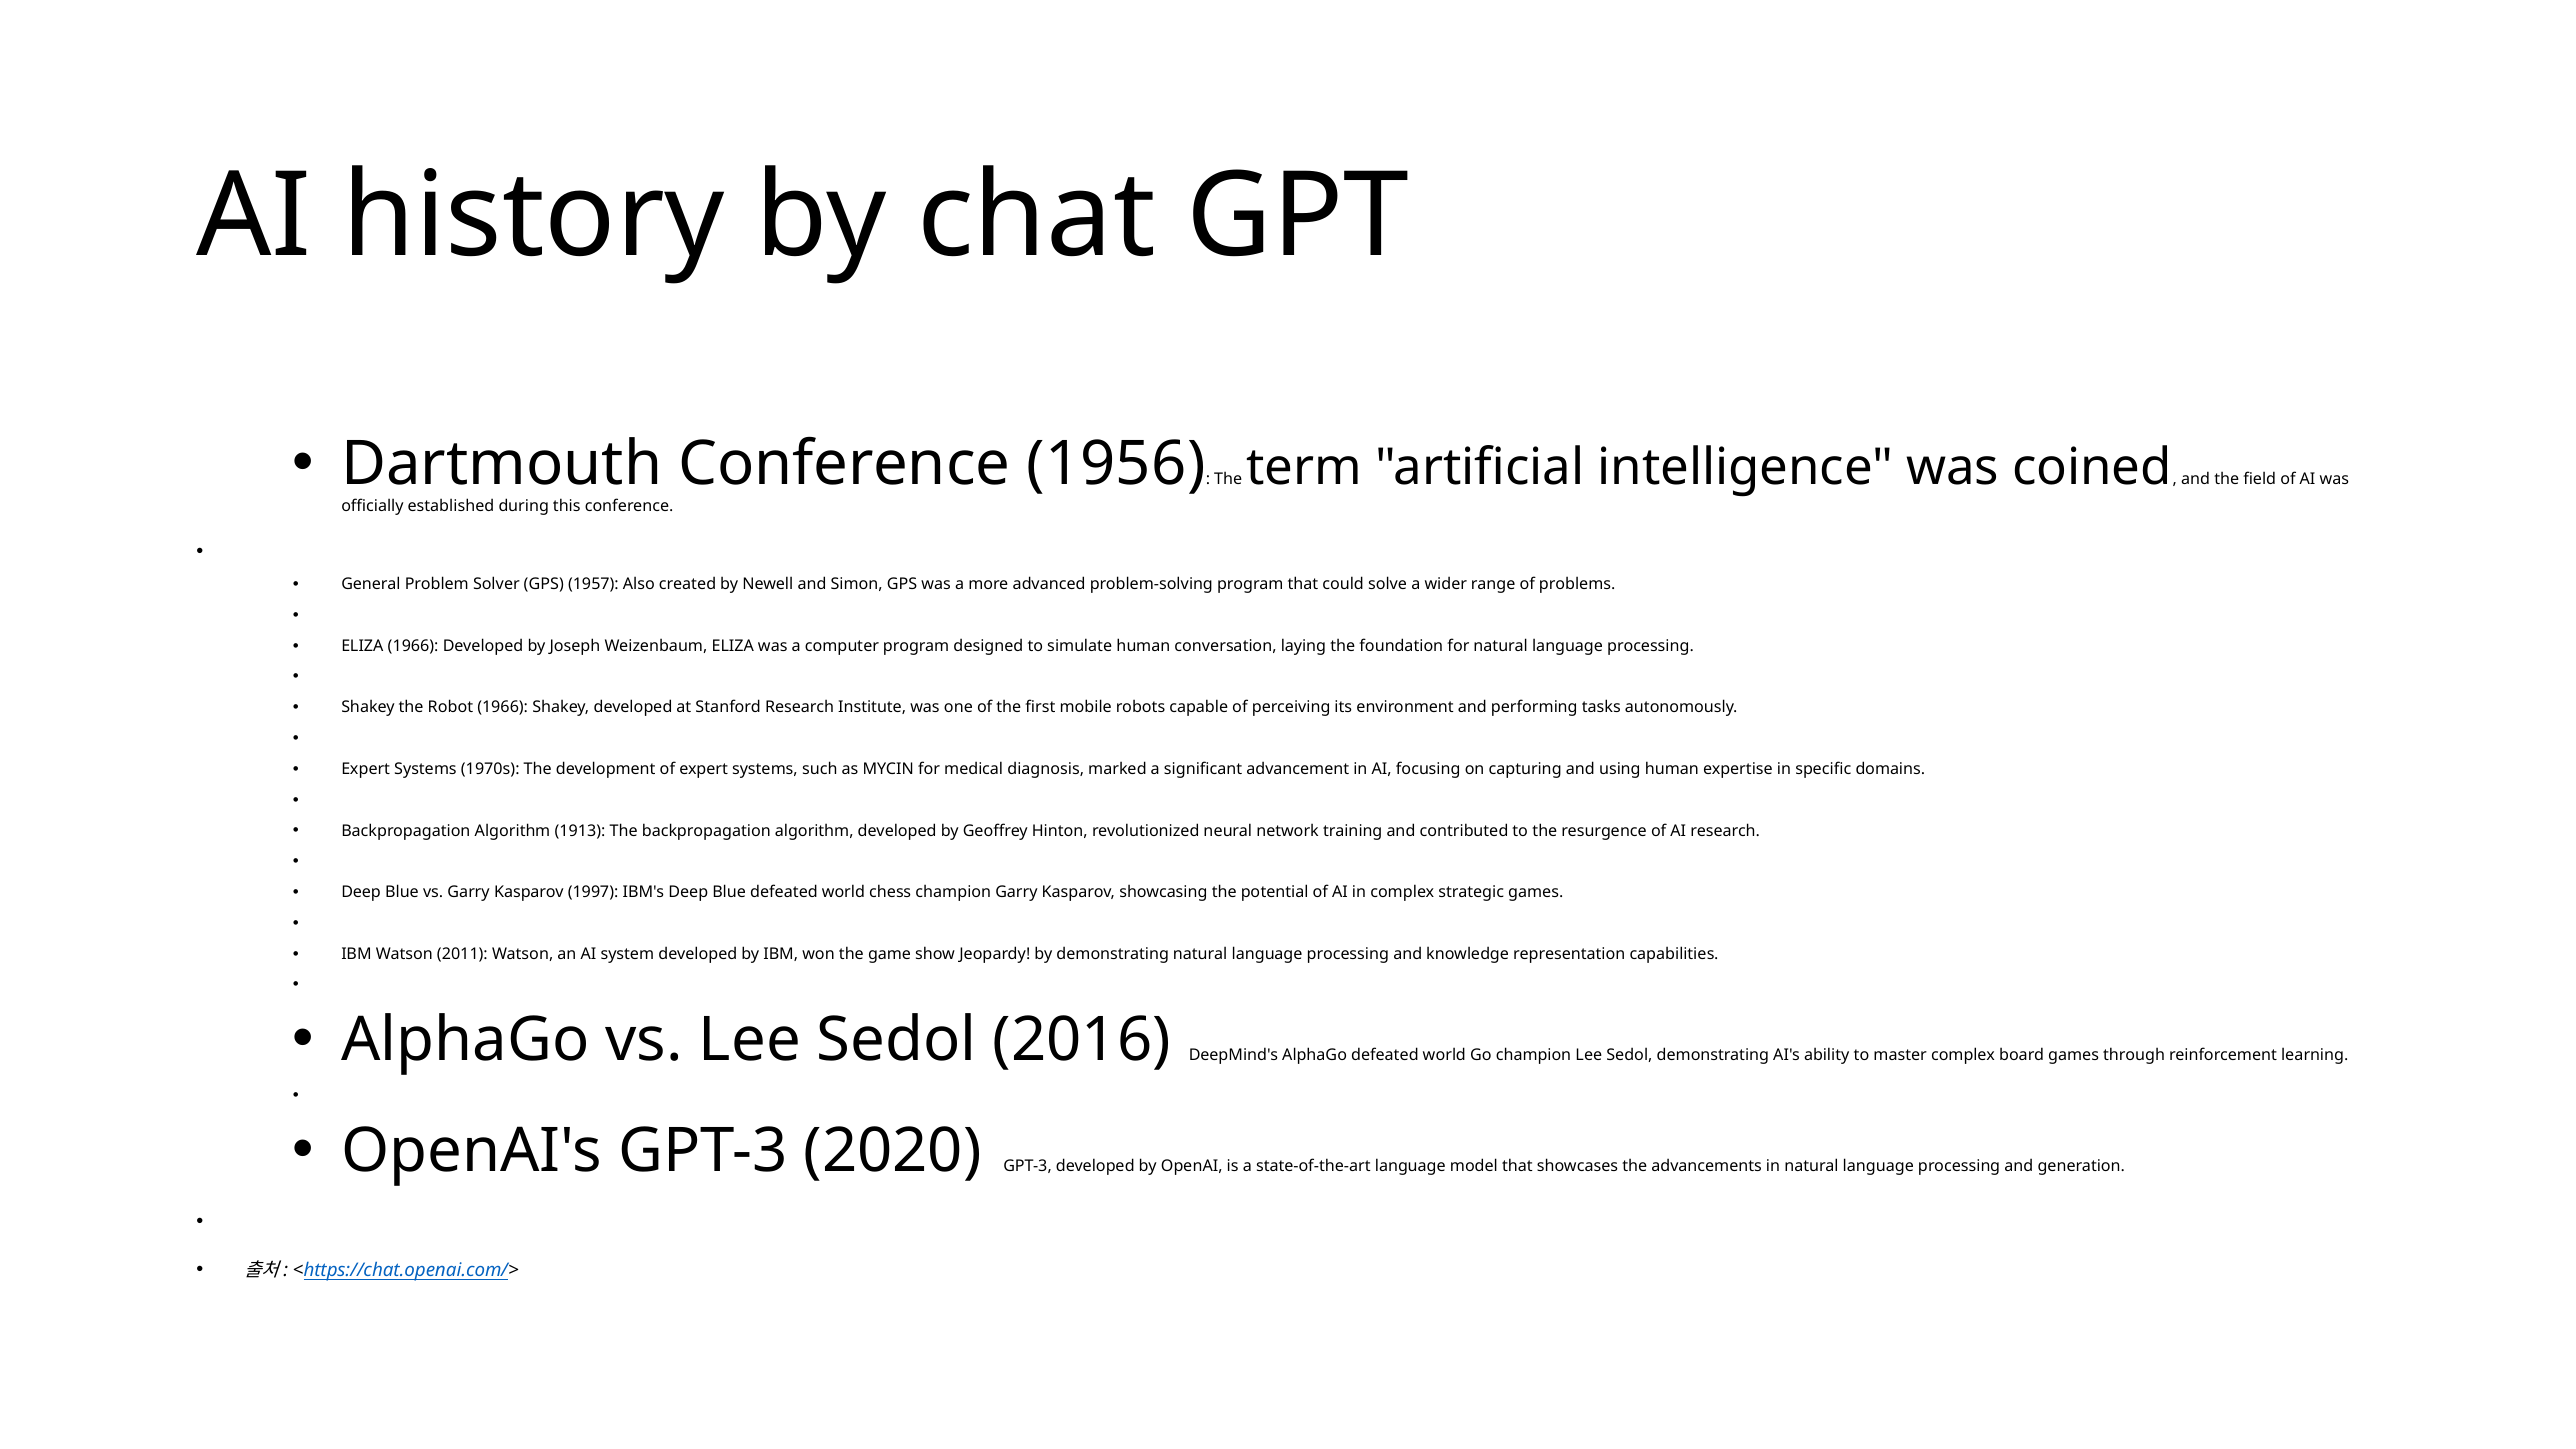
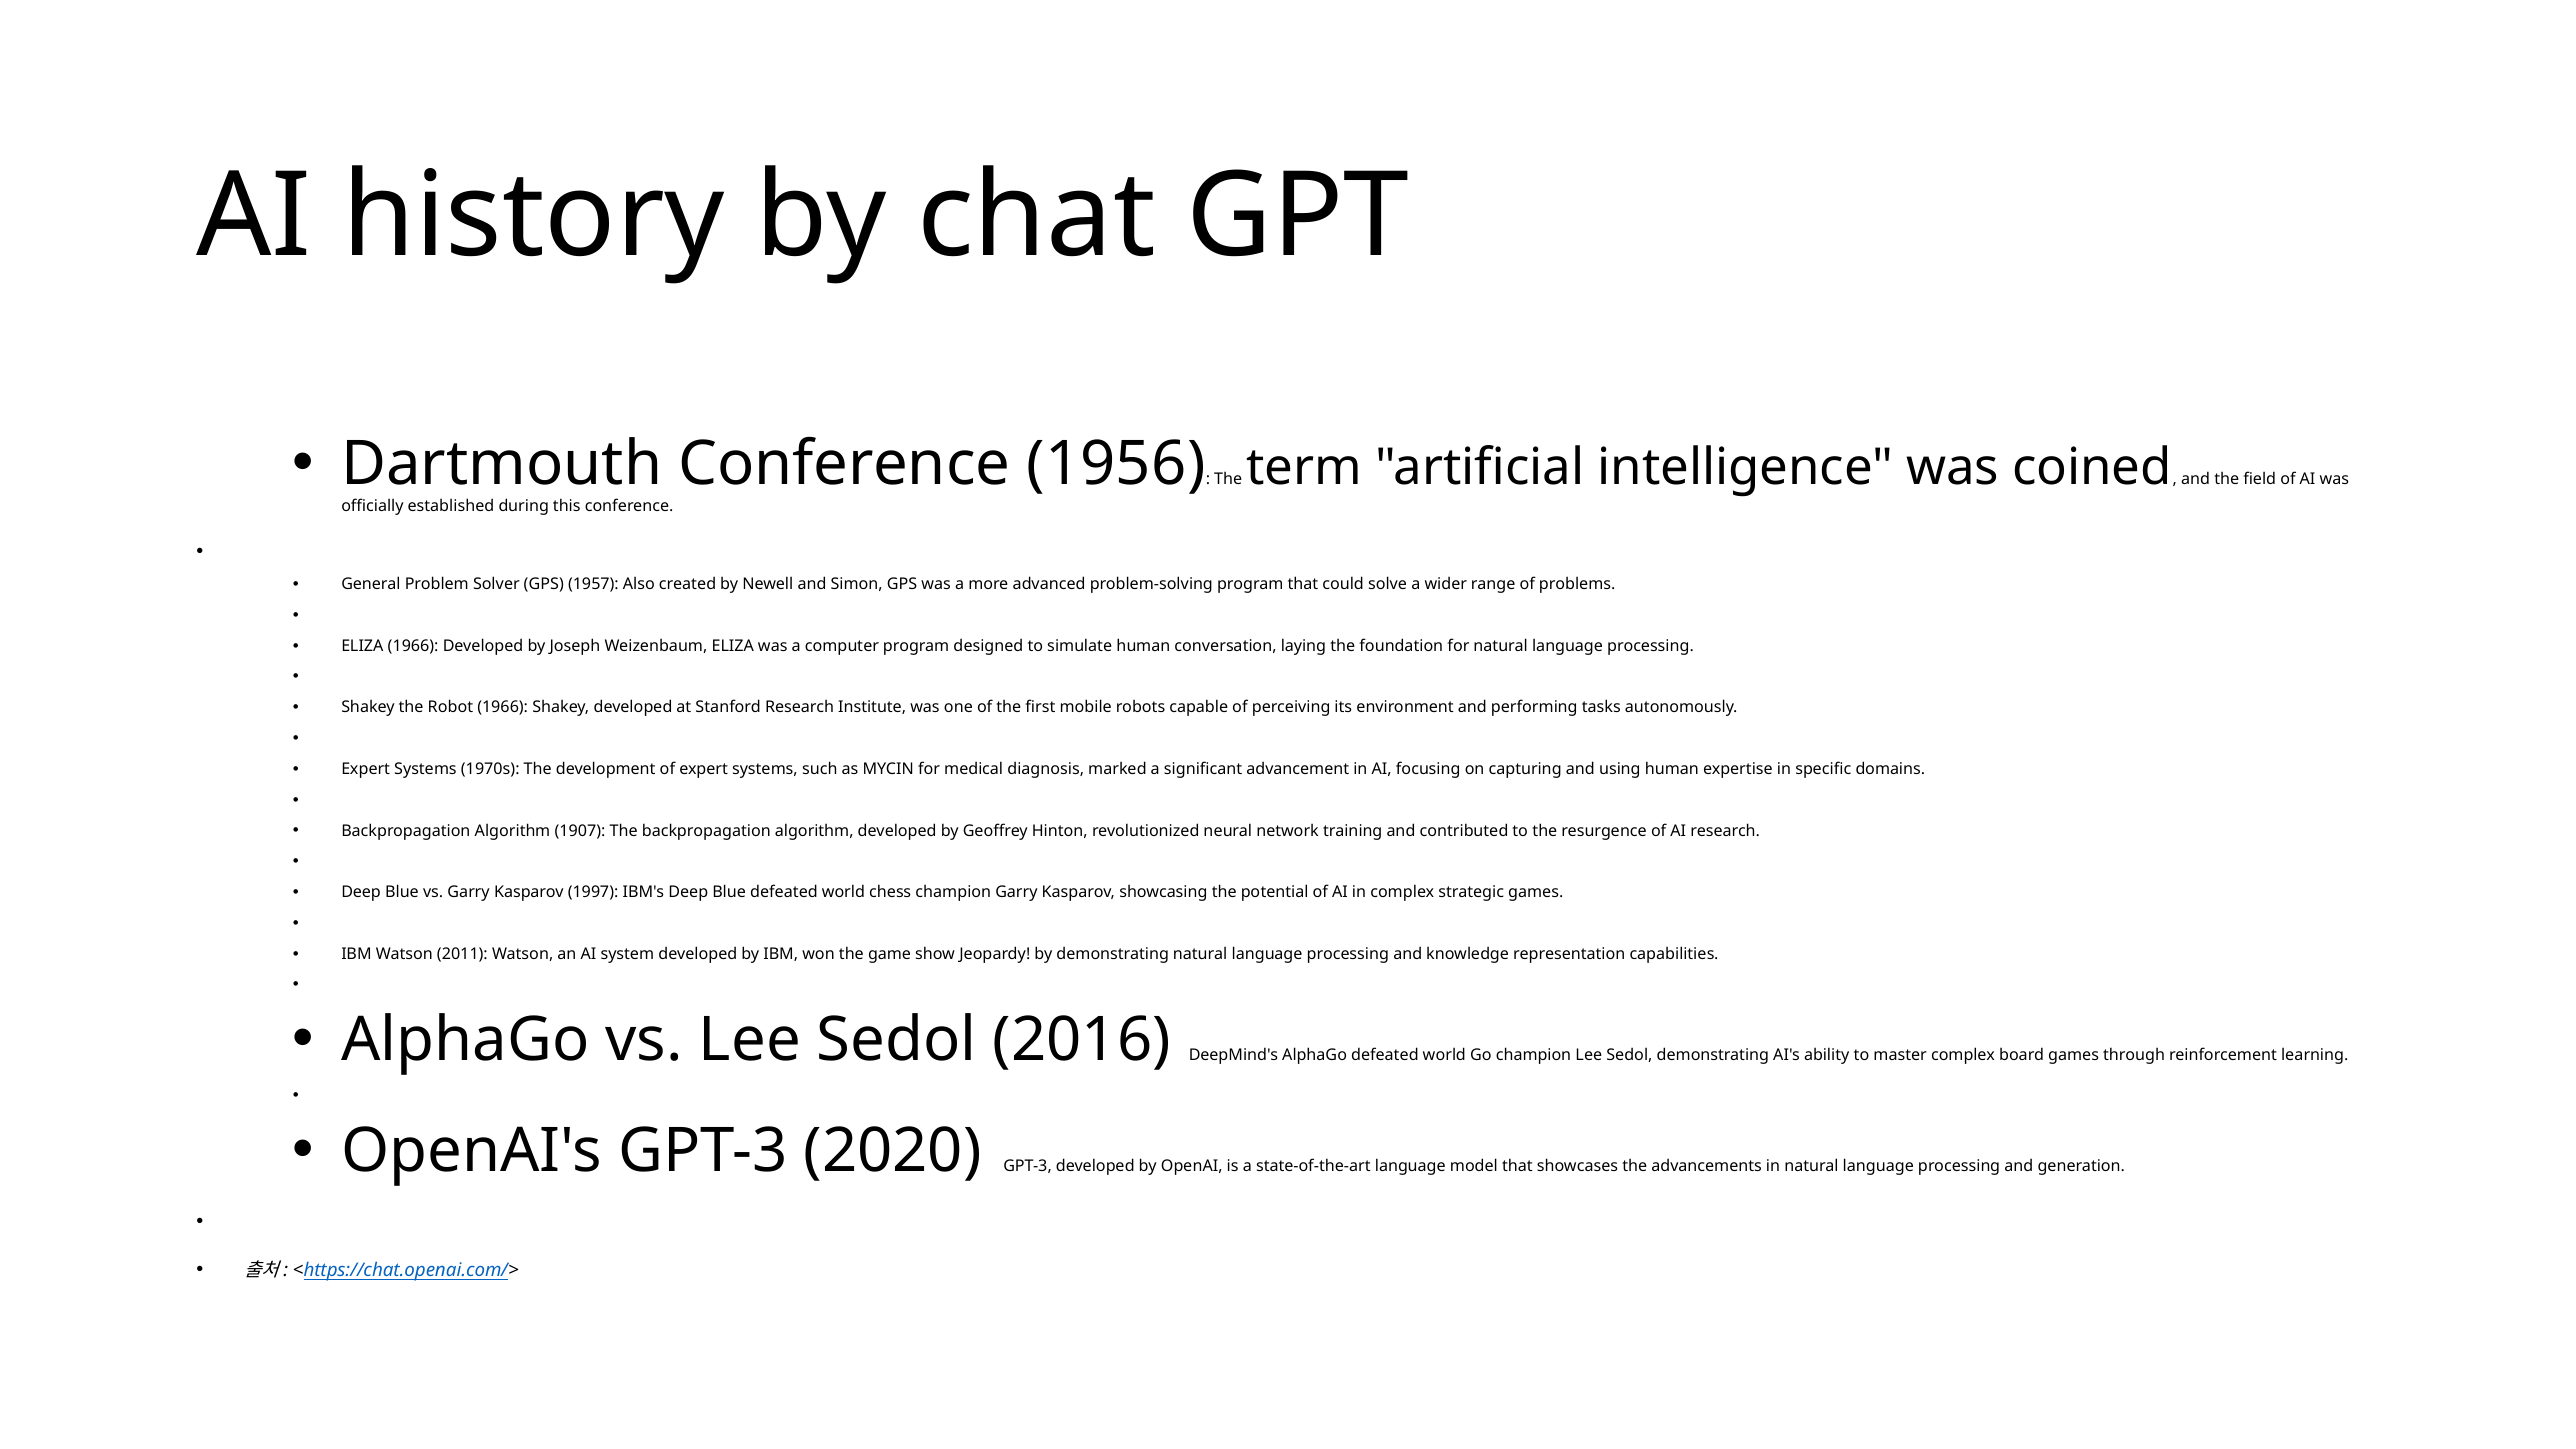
1913: 1913 -> 1907 (580, 831)
